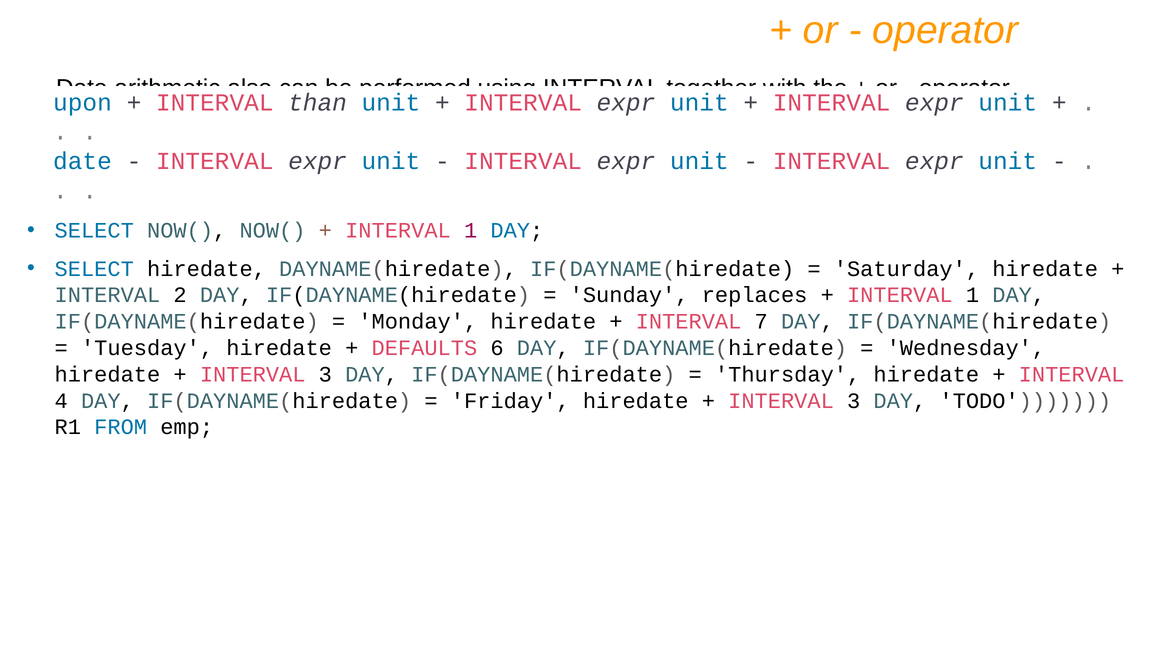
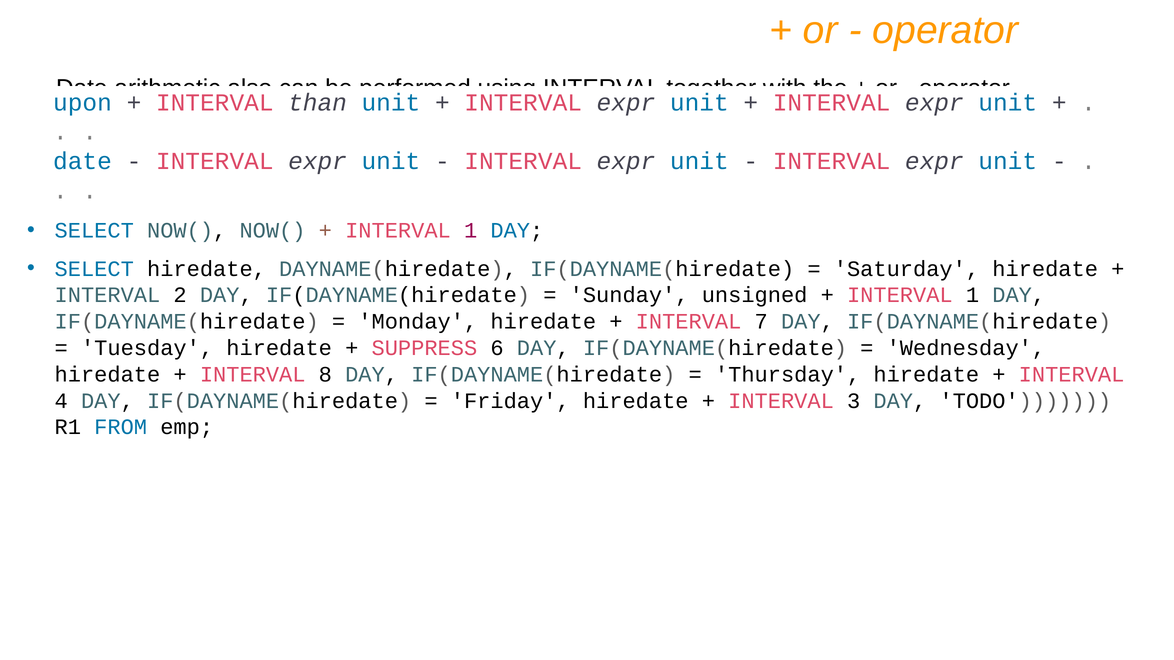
replaces: replaces -> unsigned (755, 295)
DEFAULTS: DEFAULTS -> SUPPRESS (424, 348)
3: 3 -> 8 (325, 375)
